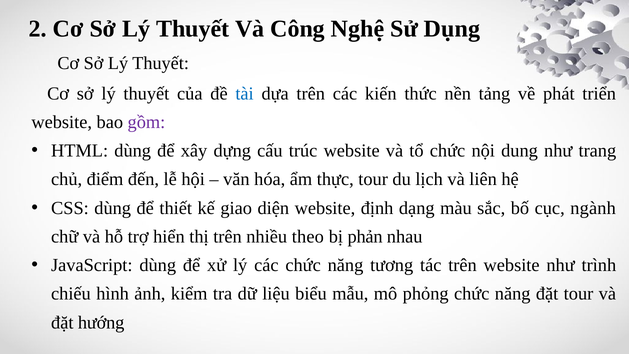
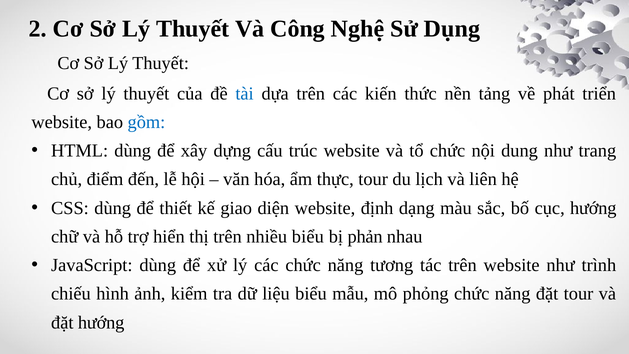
gồm colour: purple -> blue (146, 122)
cục ngành: ngành -> hướng (593, 208)
nhiều theo: theo -> biểu (308, 237)
